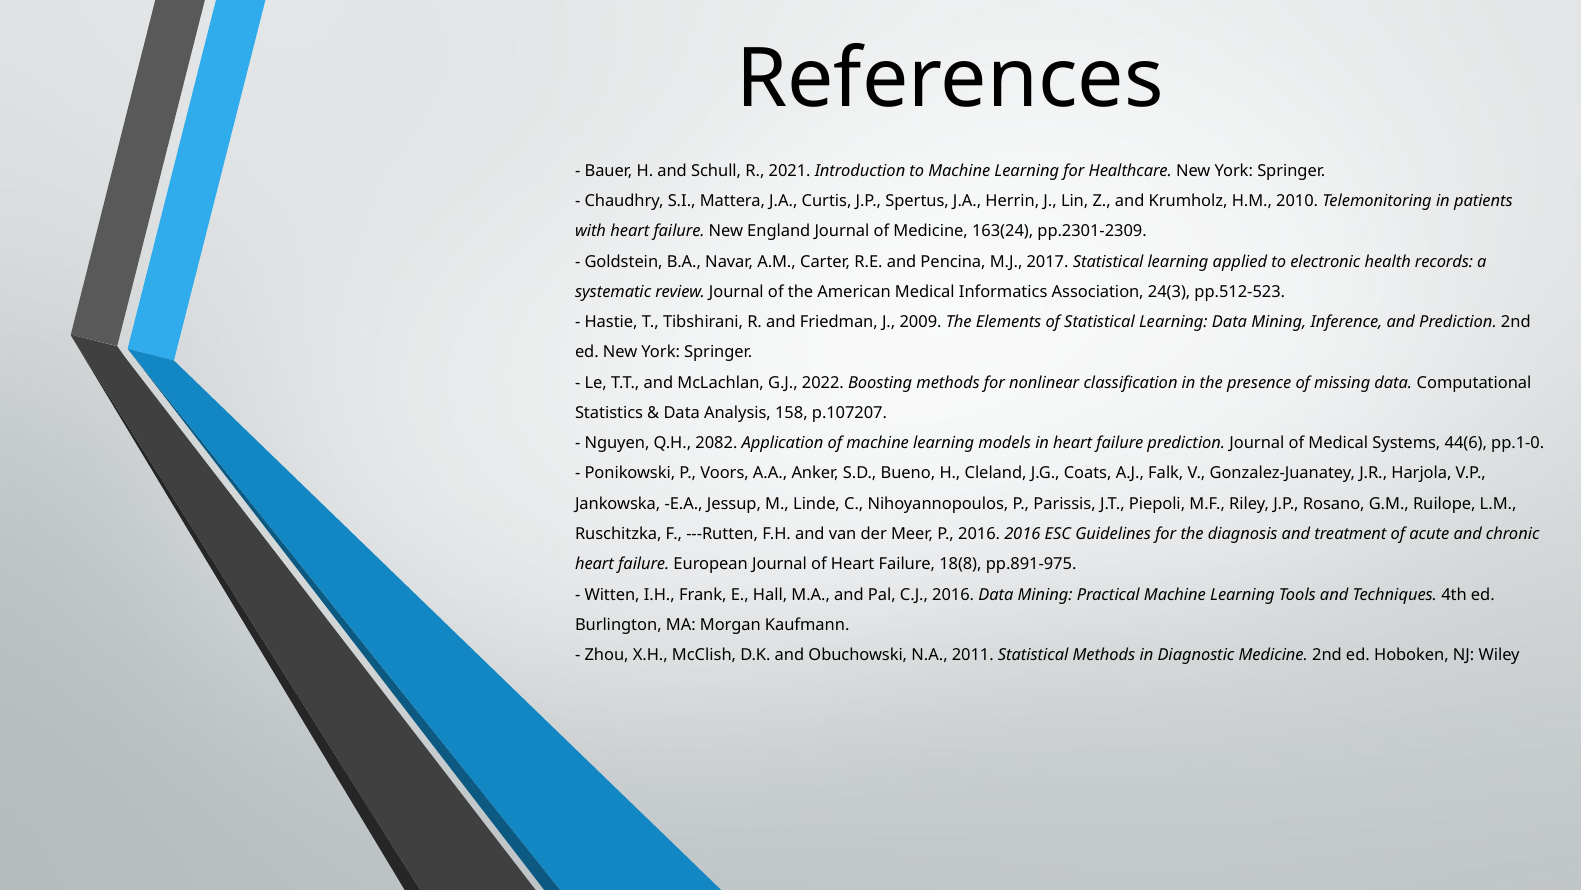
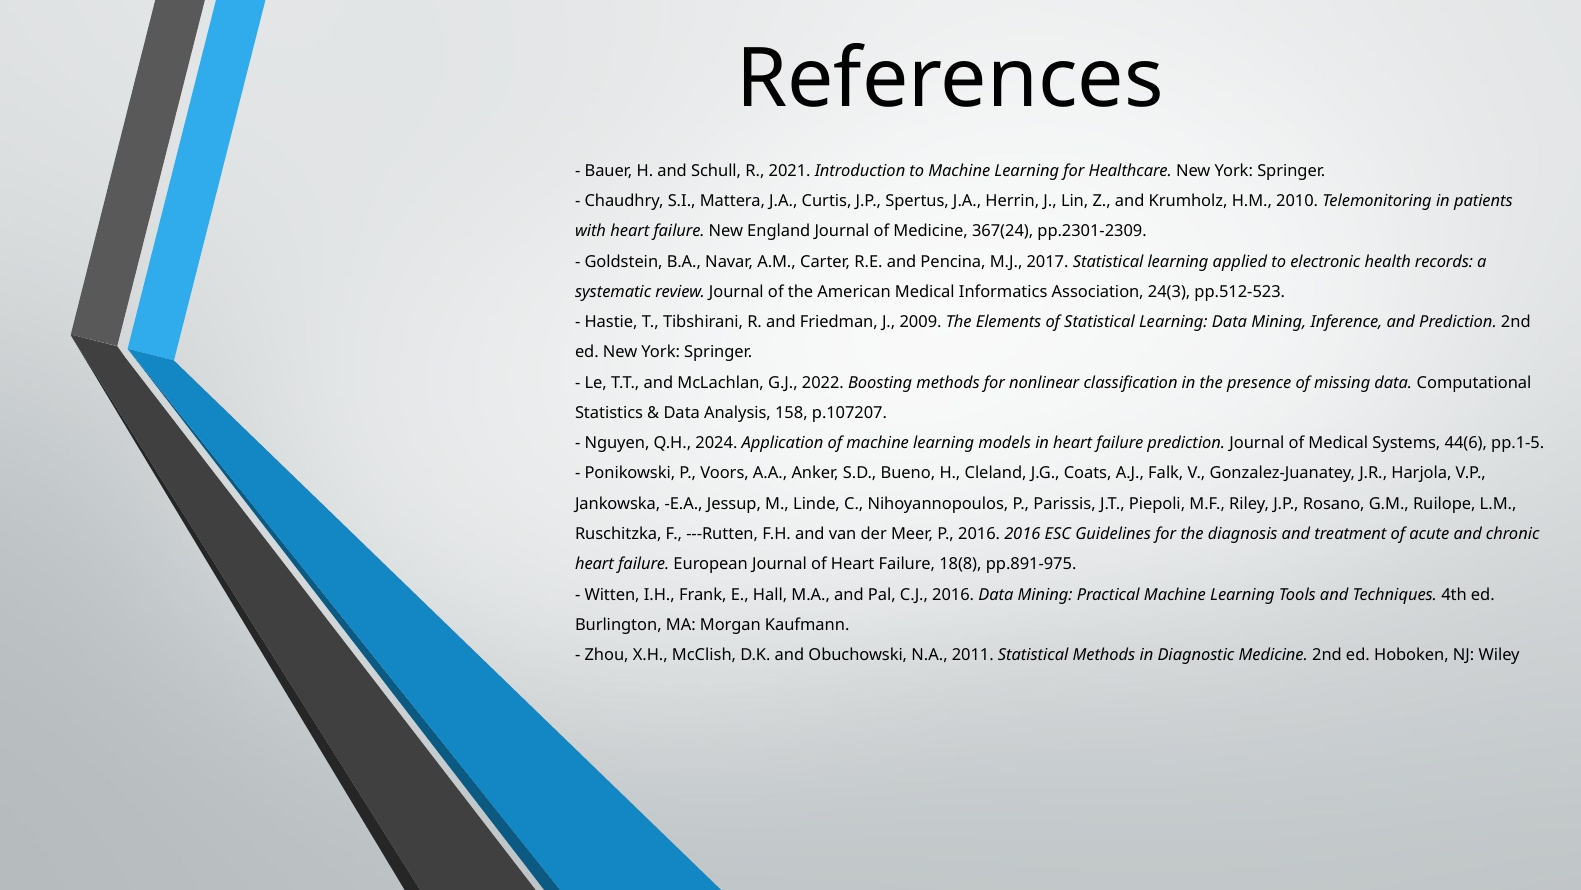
163(24: 163(24 -> 367(24 (1003, 231)
2082: 2082 -> 2024 (716, 443)
pp.1-0: pp.1-0 -> pp.1-5 (1518, 443)
